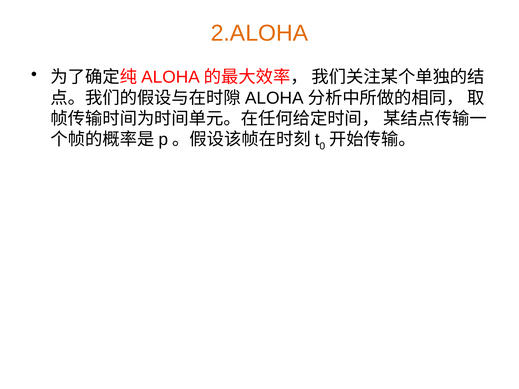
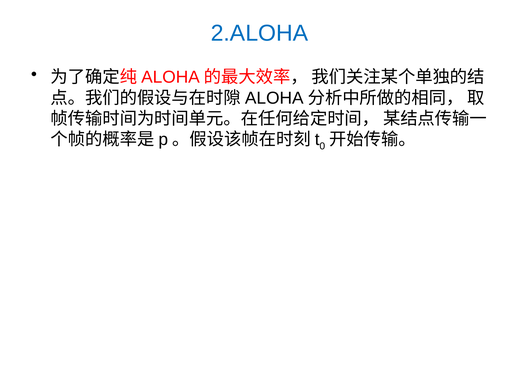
2.ALOHA colour: orange -> blue (259, 33)
